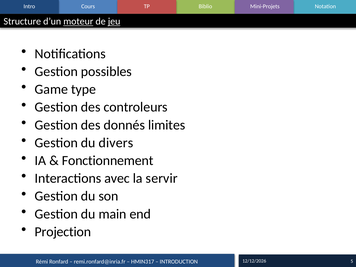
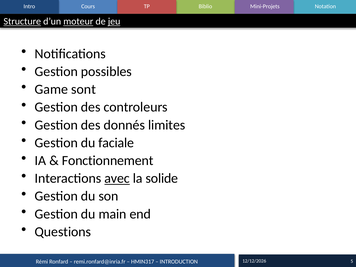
Structure underline: none -> present (22, 21)
type: type -> sont (84, 89)
divers: divers -> faciale (116, 143)
avec underline: none -> present (117, 178)
servir: servir -> solide (162, 178)
Projection: Projection -> Questions (63, 232)
